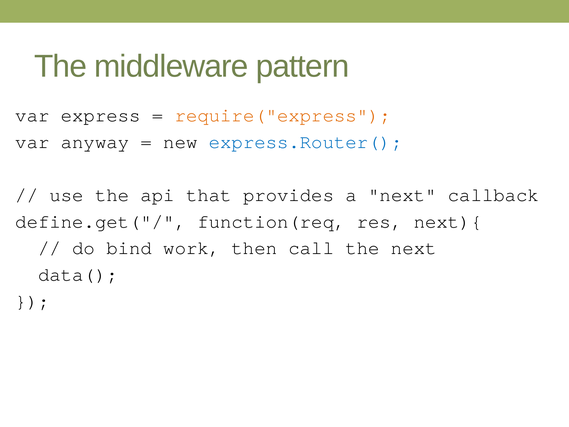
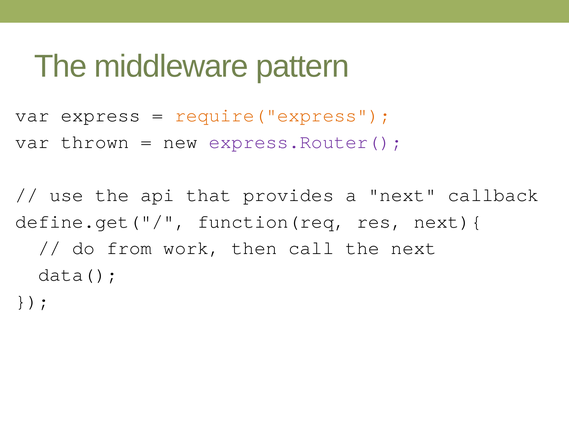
anyway: anyway -> thrown (95, 142)
express.Router( colour: blue -> purple (306, 142)
bind: bind -> from (129, 248)
